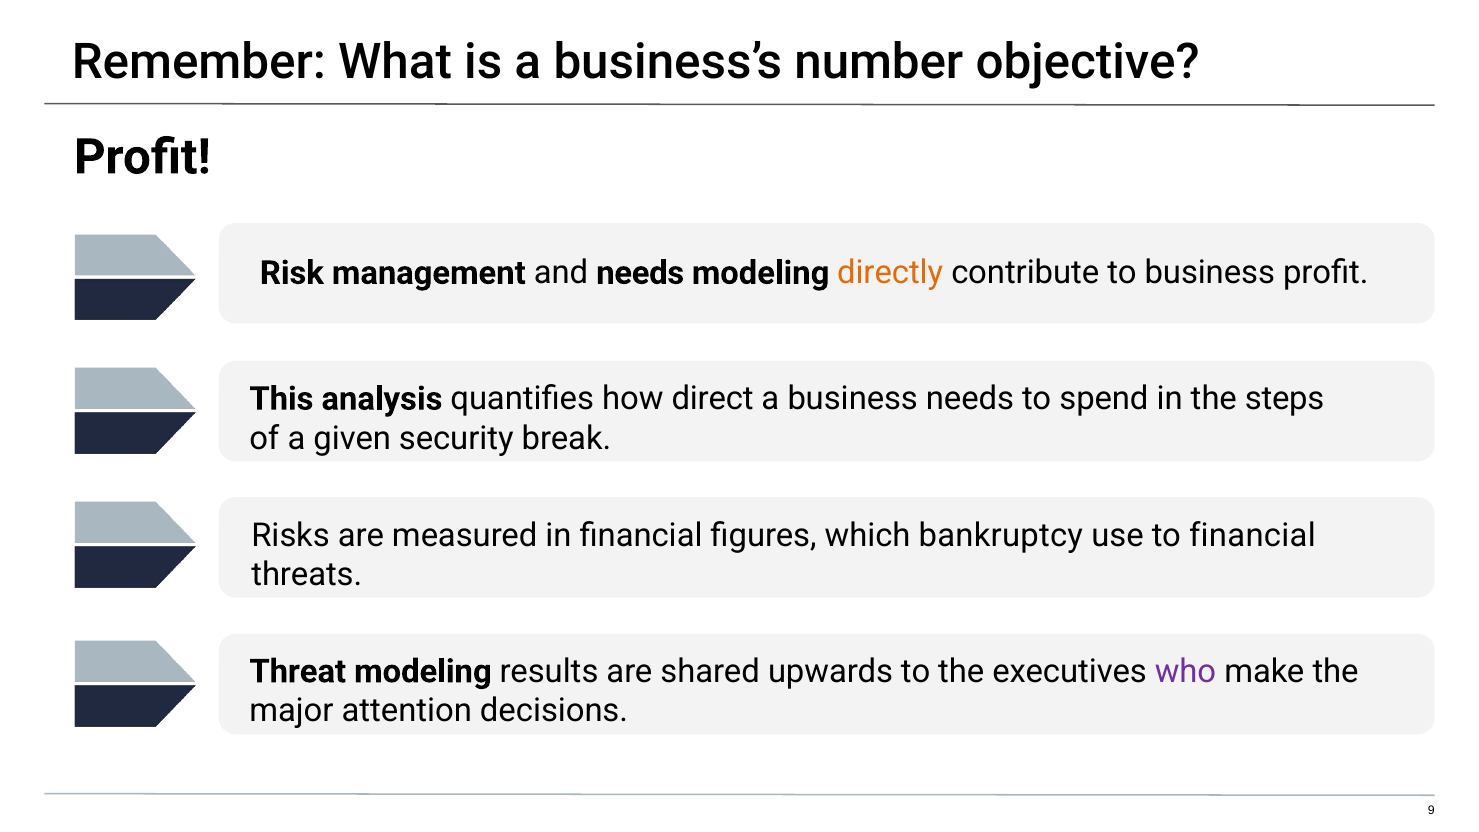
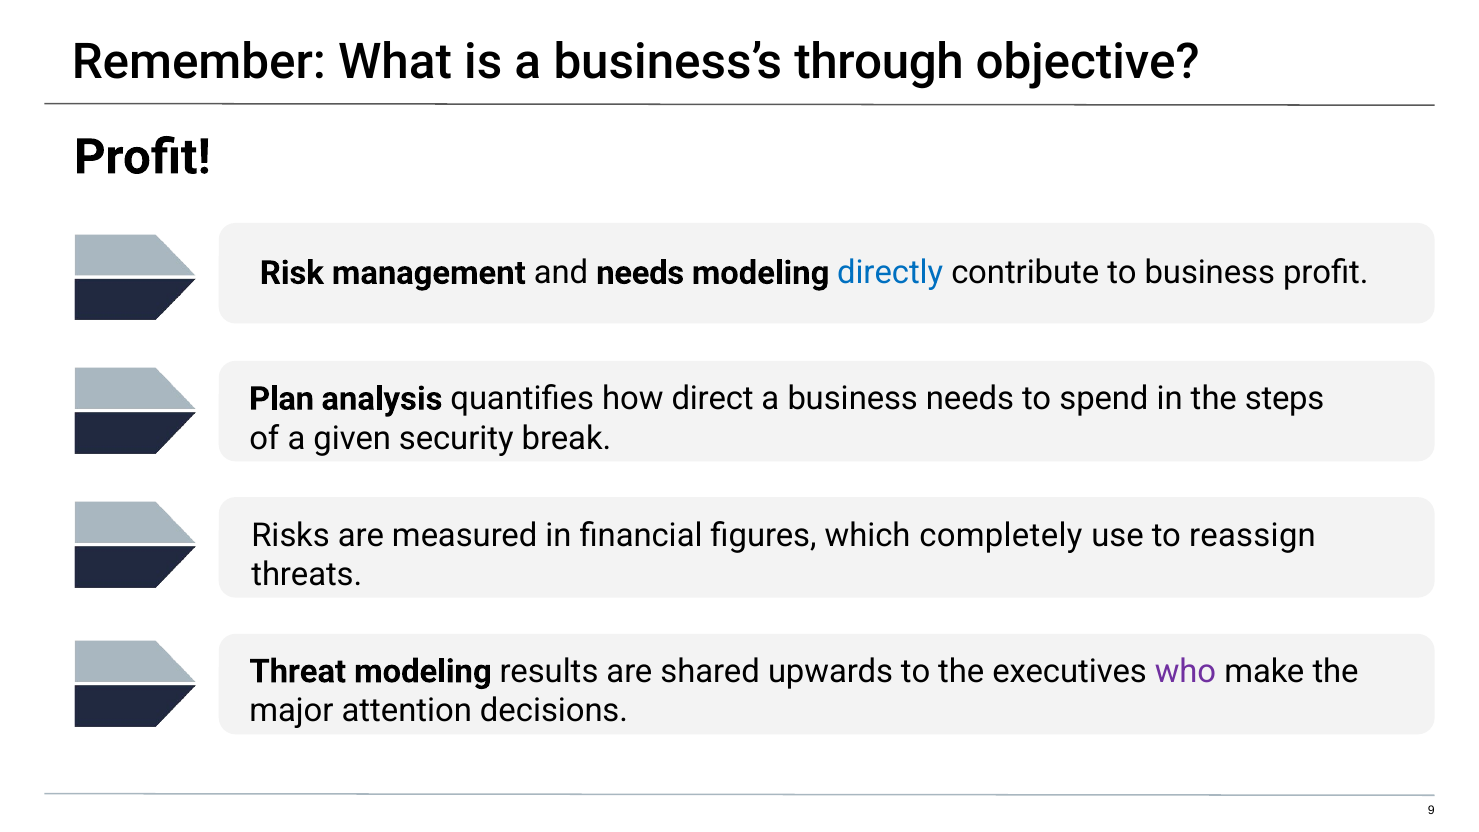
number: number -> through (879, 63)
directly colour: orange -> blue (890, 273)
This: This -> Plan (282, 399)
bankruptcy: bankruptcy -> completely (1001, 535)
to financial: financial -> reassign (1252, 535)
